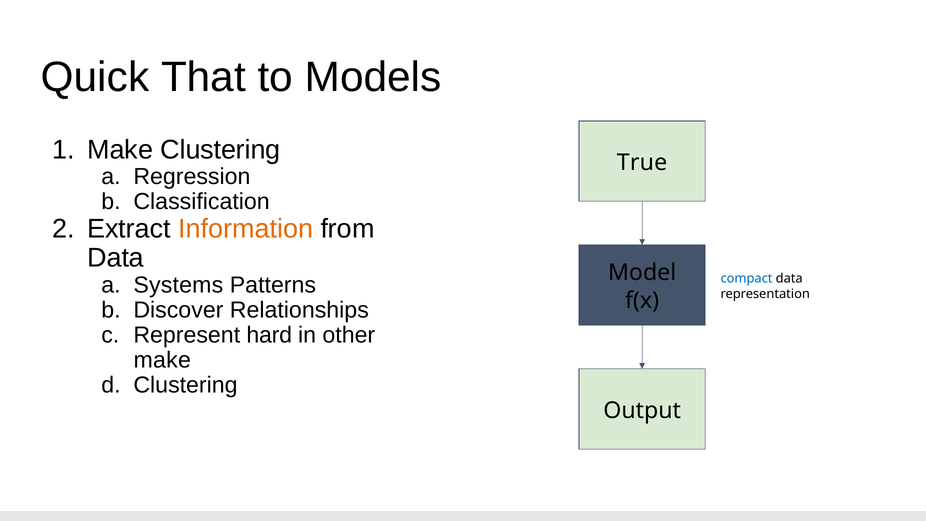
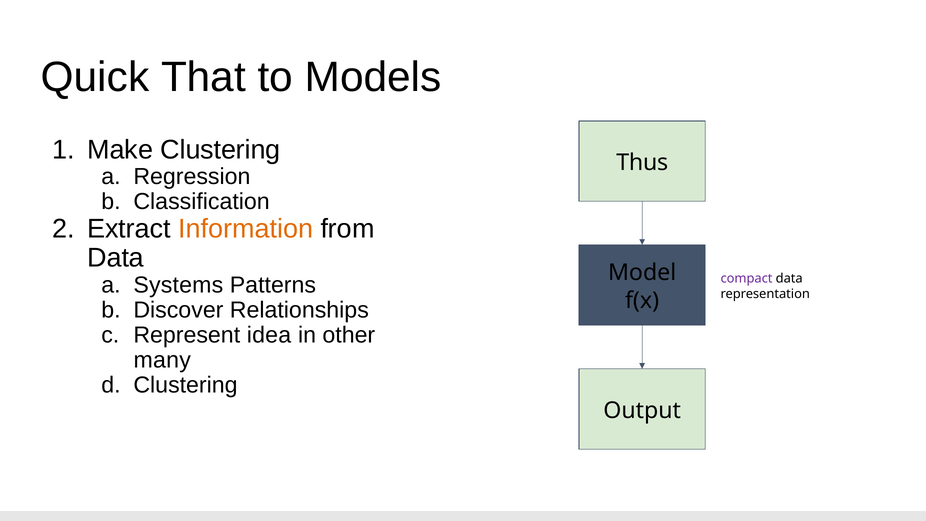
True: True -> Thus (642, 163)
compact colour: blue -> purple (747, 278)
hard: hard -> idea (269, 335)
make: make -> many (162, 360)
